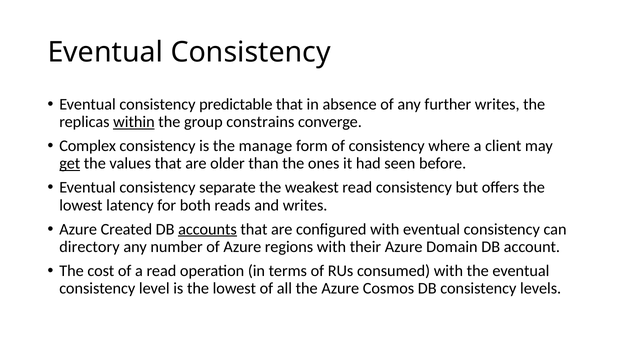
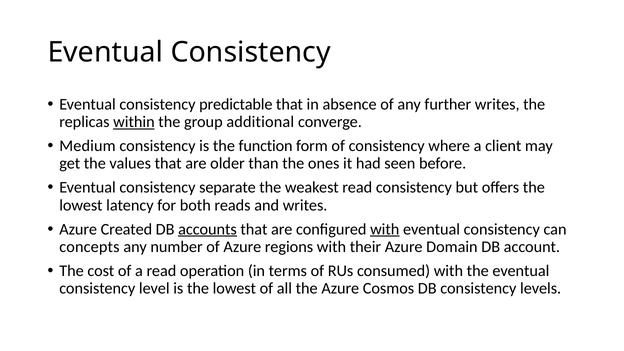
constrains: constrains -> additional (260, 122)
Complex: Complex -> Medium (87, 146)
manage: manage -> function (266, 146)
get underline: present -> none (70, 164)
with underline: none -> present (385, 229)
directory: directory -> concepts (89, 247)
